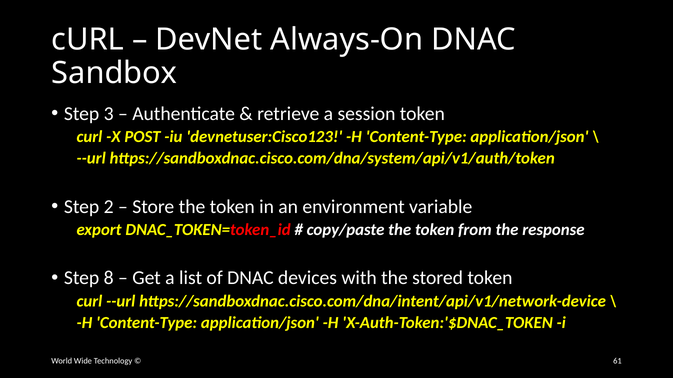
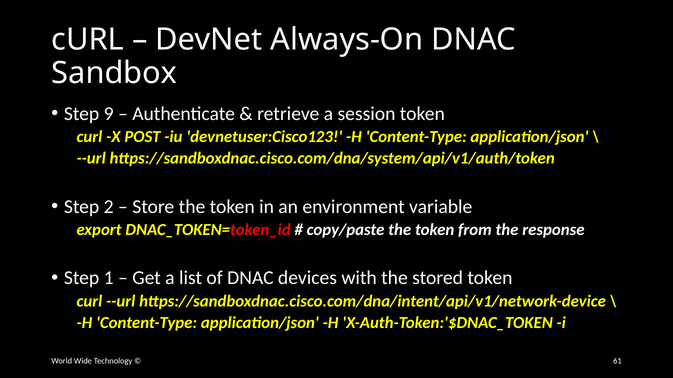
3: 3 -> 9 (109, 114)
8: 8 -> 1 (109, 278)
